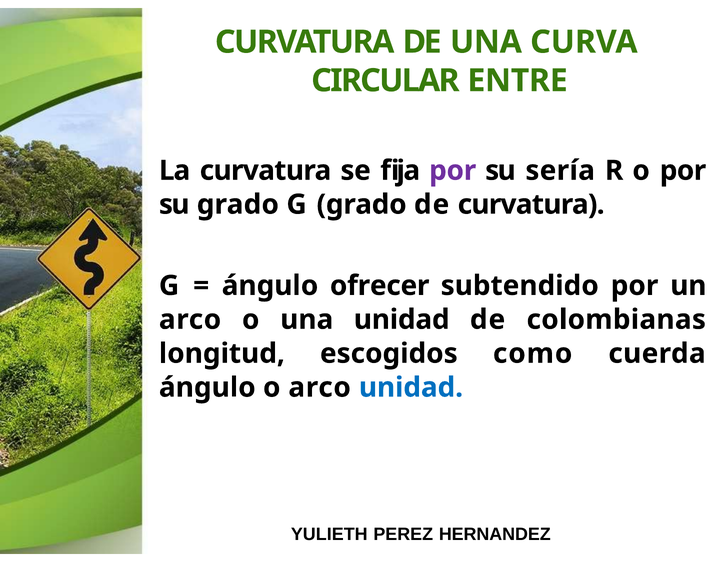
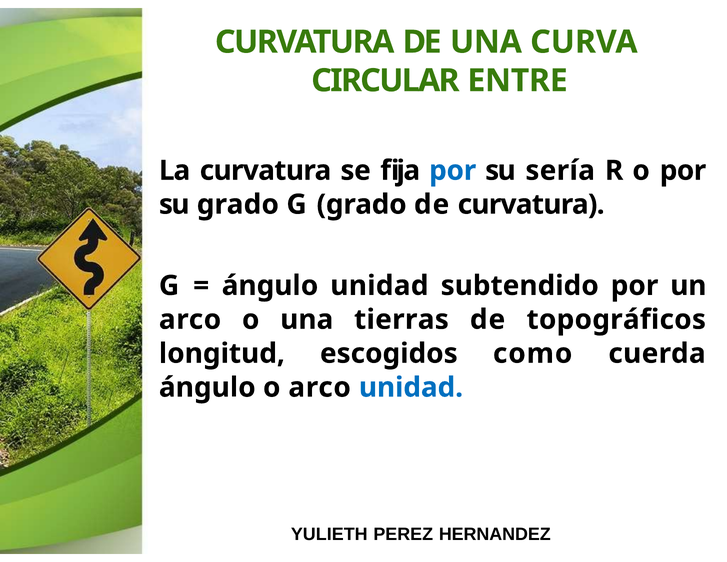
por colour: purple -> blue (453, 170)
ángulo ofrecer: ofrecer -> unidad (379, 286)
una unidad: unidad -> tierras (401, 319)
colombianas: colombianas -> topográficos (616, 319)
